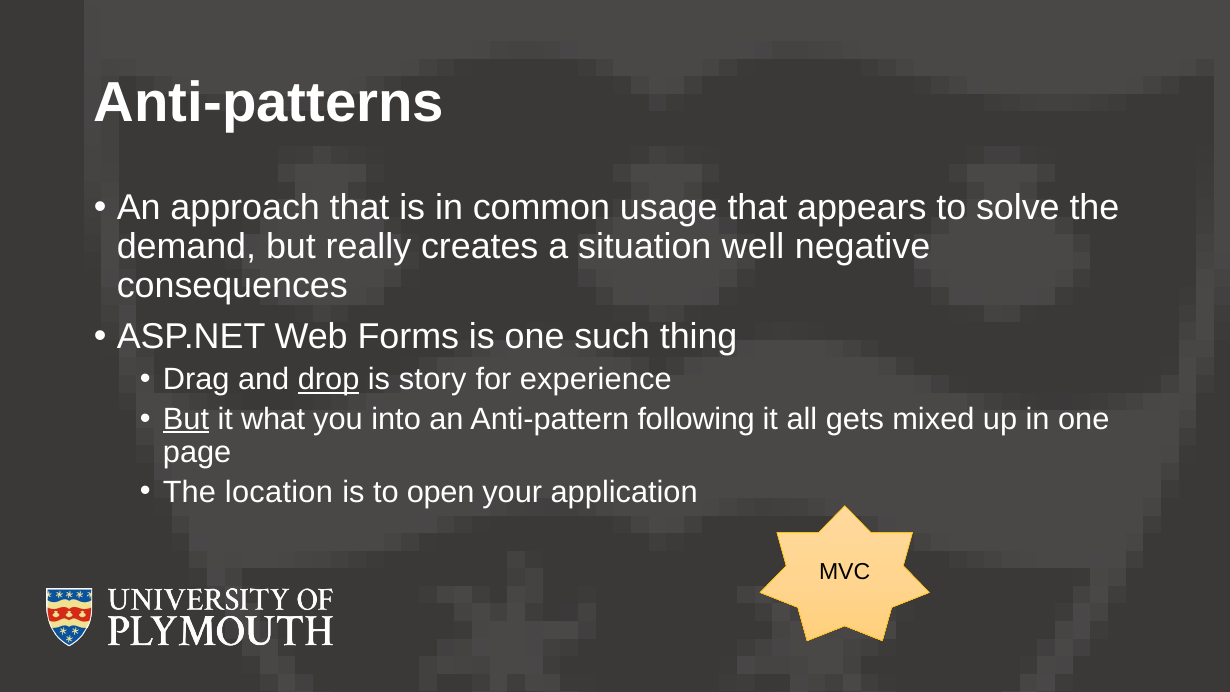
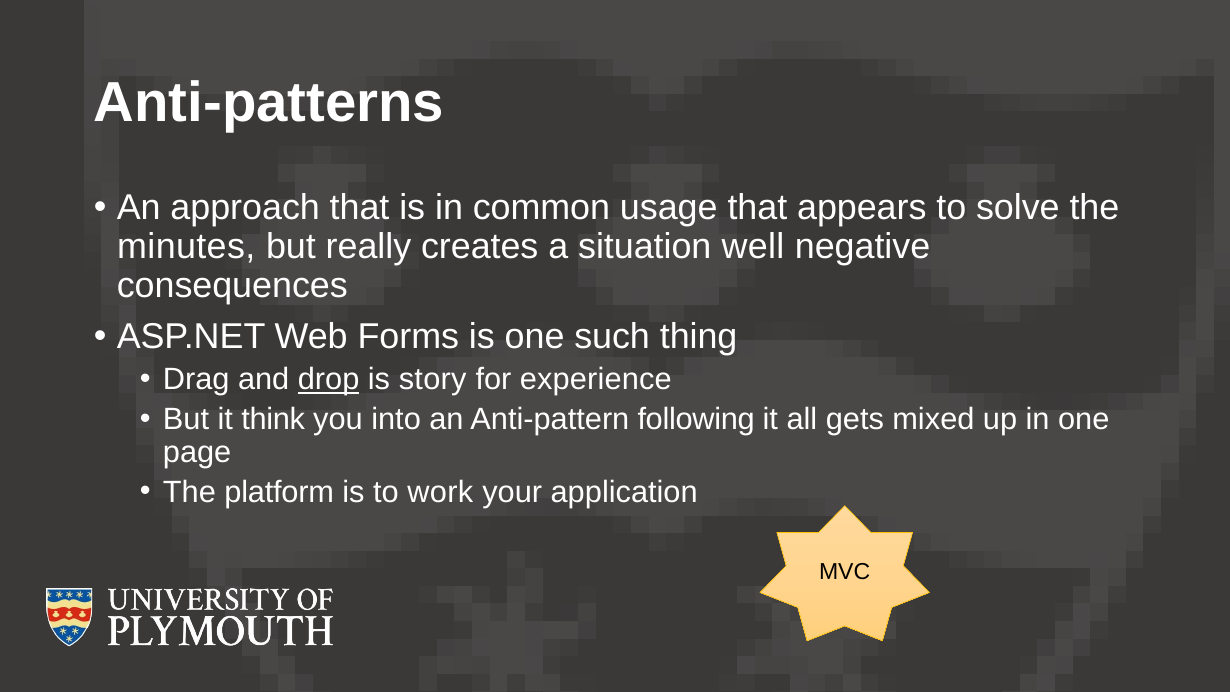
demand: demand -> minutes (186, 247)
But underline: present -> none (186, 419)
what: what -> think (273, 419)
location: location -> platform (279, 492)
open: open -> work (440, 492)
